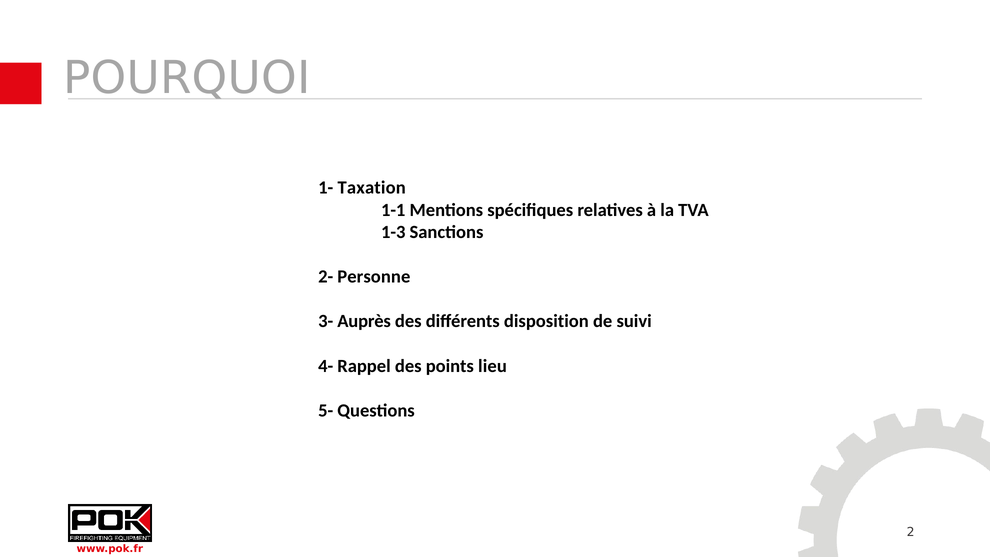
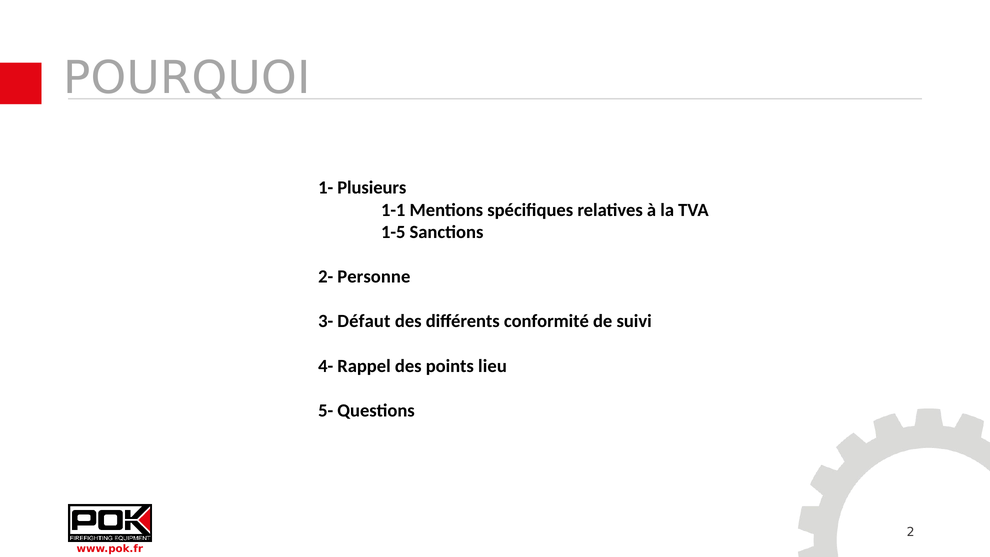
Taxation: Taxation -> Plusieurs (372, 188)
1-3: 1-3 -> 1-5 (393, 232)
Auprès: Auprès -> Défaut (364, 321)
disposition: disposition -> conformité (546, 321)
